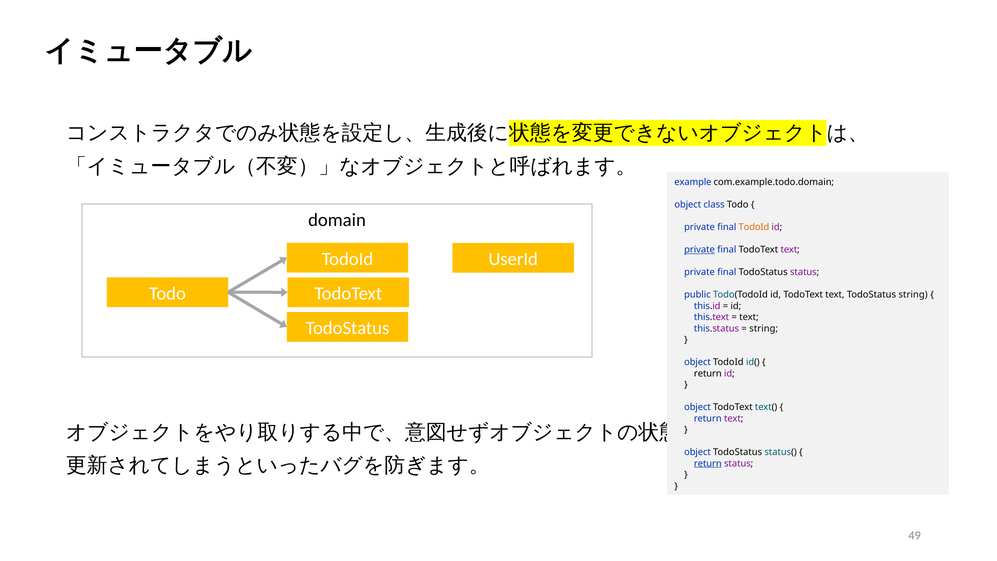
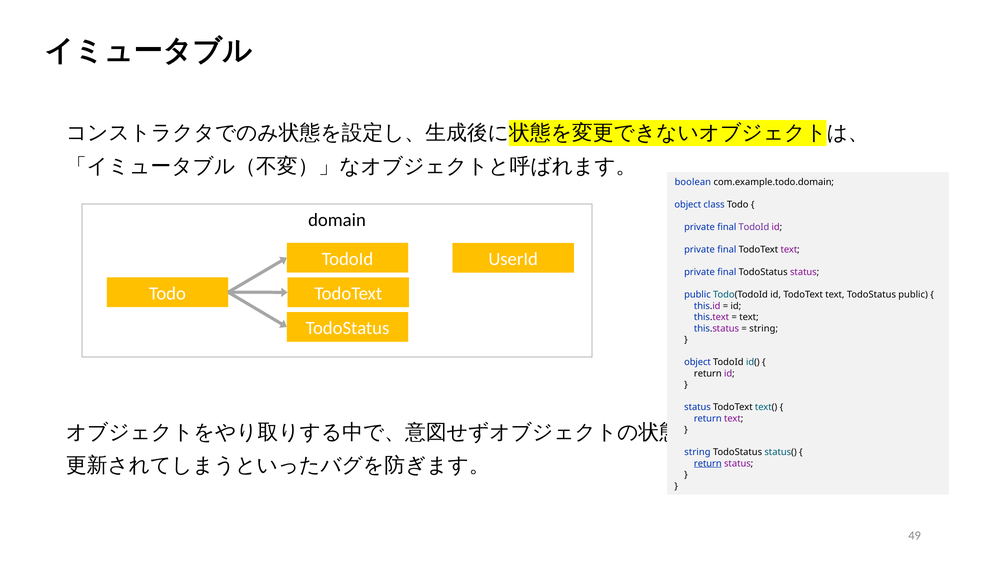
example: example -> boolean (693, 182)
TodoId colour: orange -> purple (754, 227)
private underline: present -> none (700, 250)
TodoStatus string: string -> public (913, 295)
object: object -> status (698, 407)
object: object -> string (697, 452)
